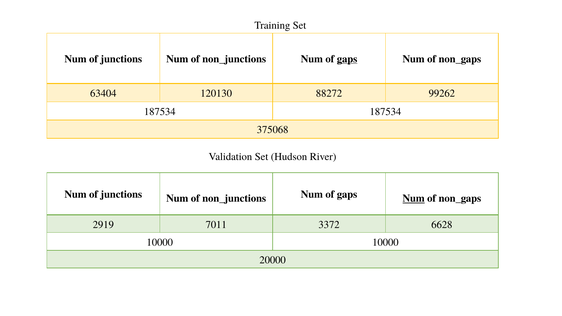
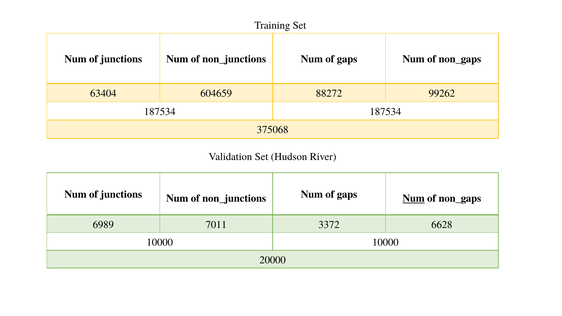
gaps underline: present -> none (347, 59)
120130: 120130 -> 604659 (216, 93)
2919: 2919 -> 6989 (103, 225)
